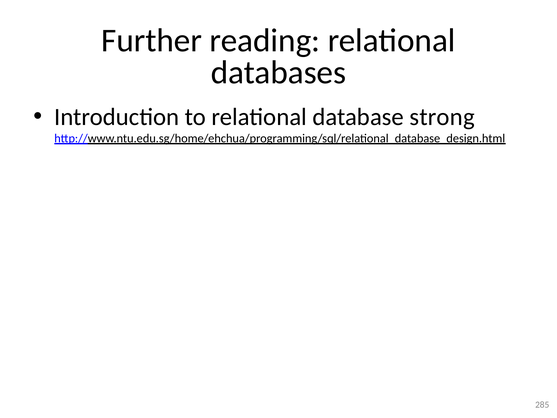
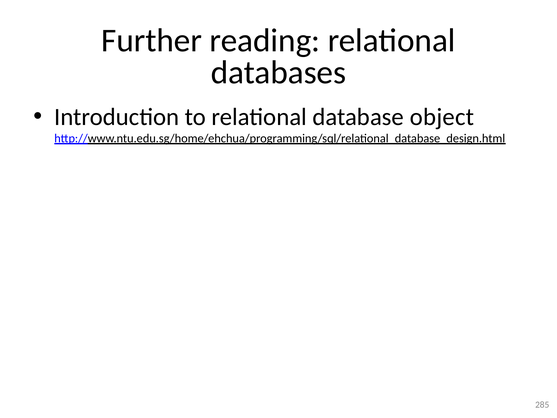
strong: strong -> object (442, 117)
